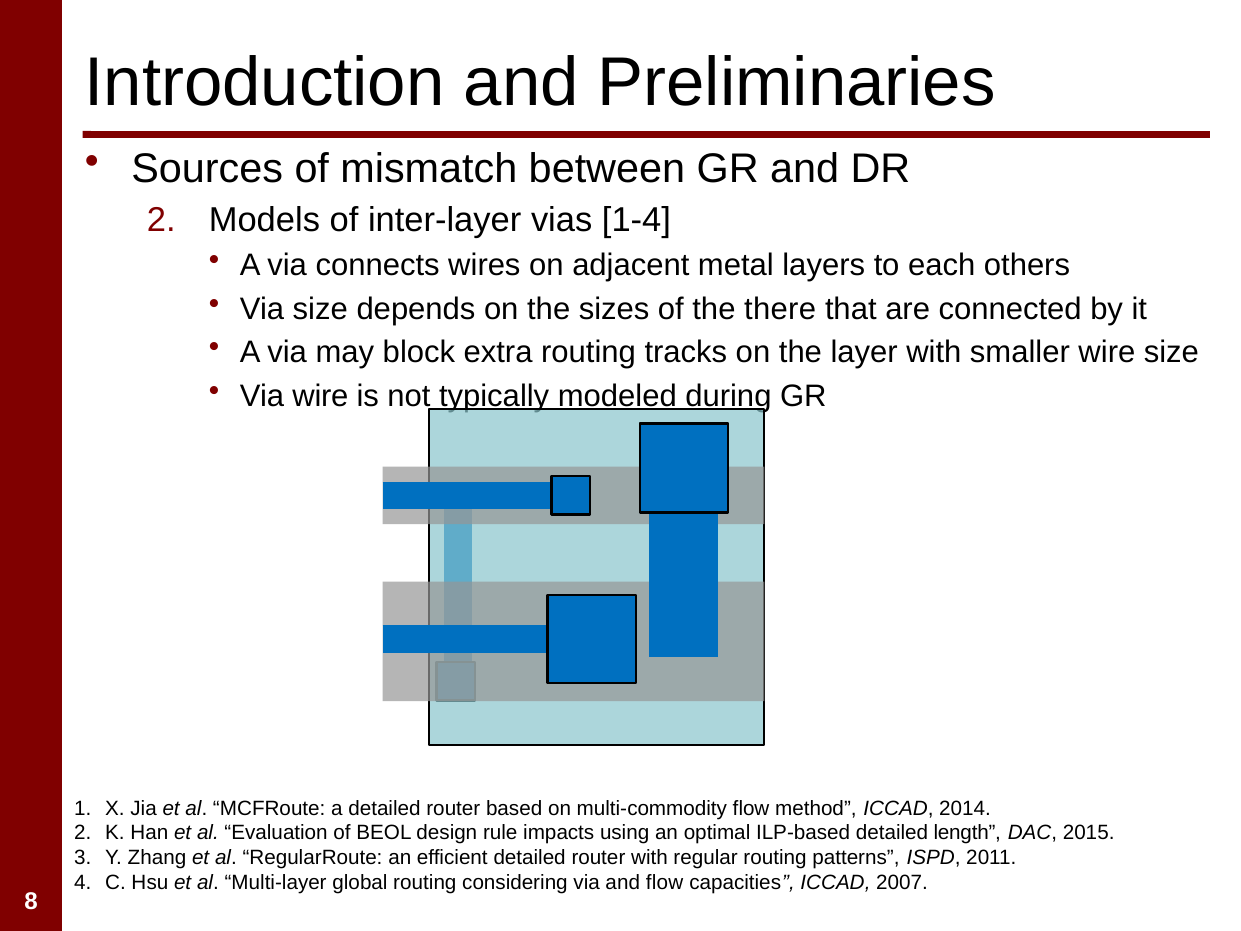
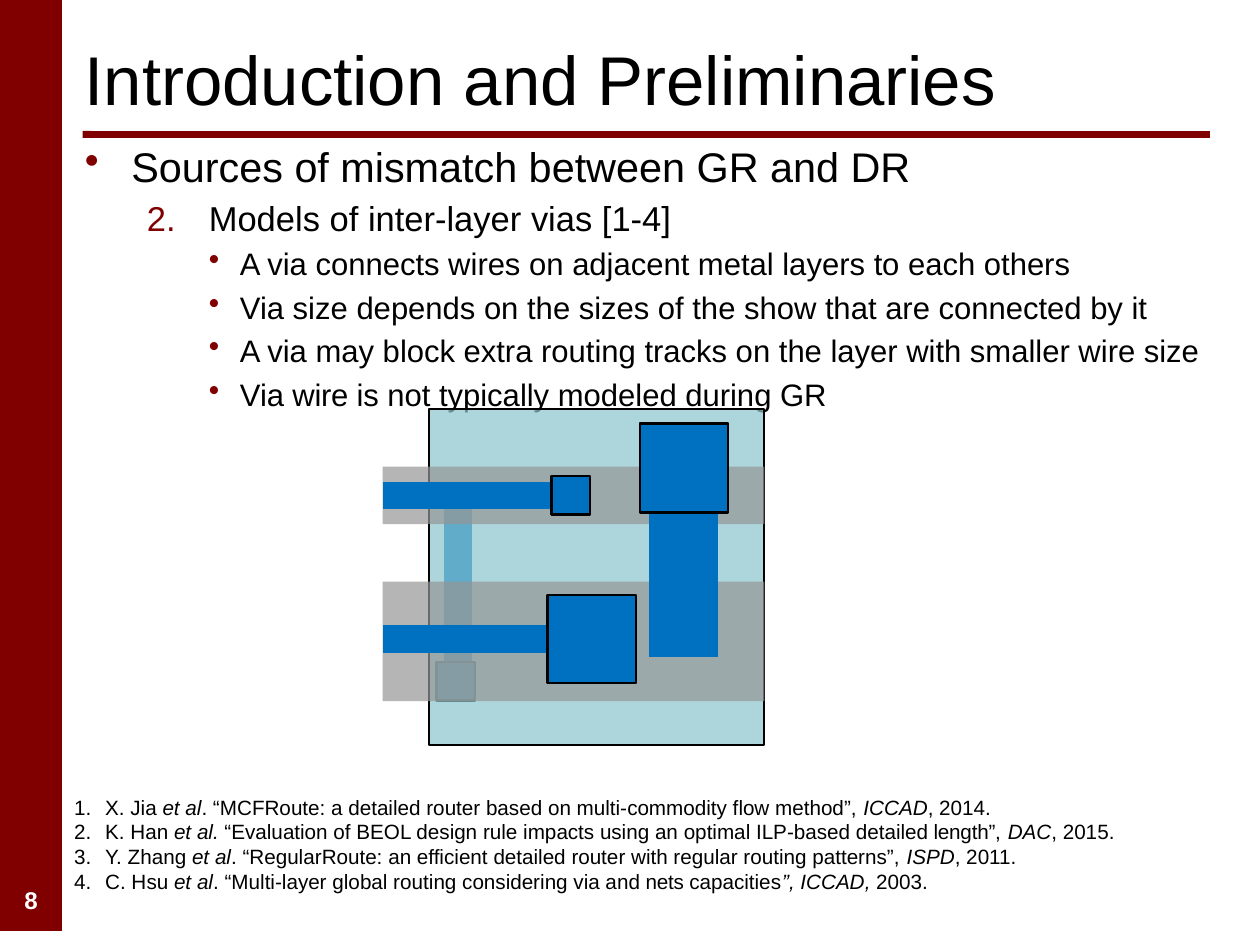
there: there -> show (780, 309)
and flow: flow -> nets (665, 882)
2007: 2007 -> 2003 (902, 882)
